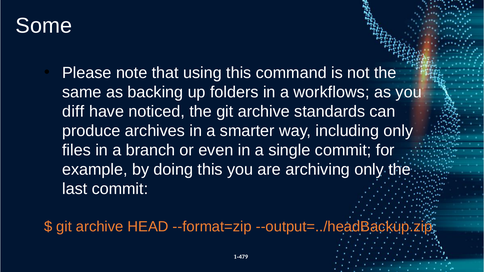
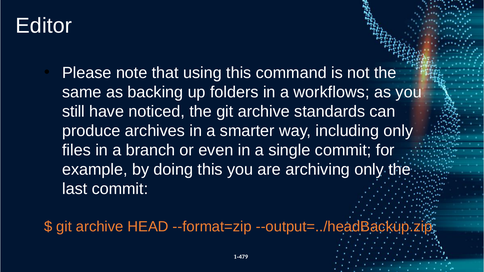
Some: Some -> Editor (44, 26)
diff: diff -> still (73, 112)
